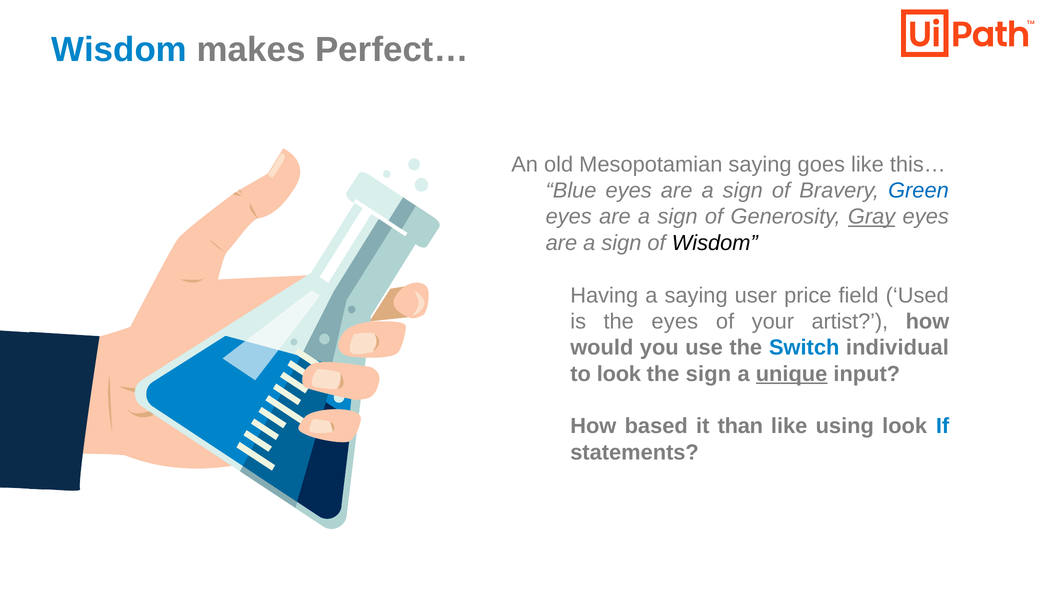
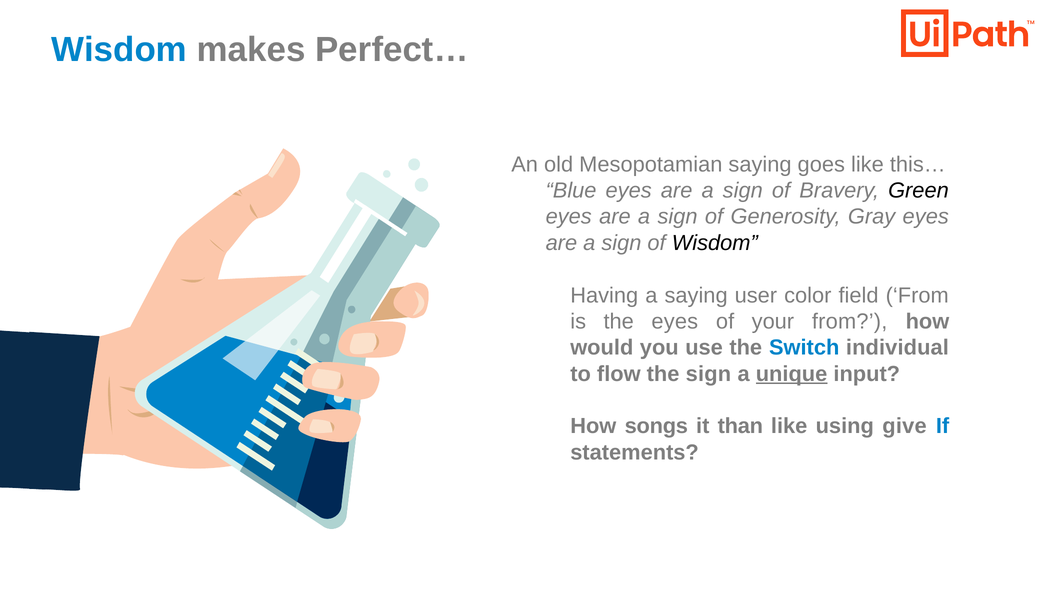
Green colour: blue -> black (918, 191)
Gray underline: present -> none (872, 217)
price: price -> color (808, 295)
field Used: Used -> From (917, 295)
your artist: artist -> from (850, 321)
to look: look -> flow (619, 374)
based: based -> songs (656, 426)
using look: look -> give (905, 426)
